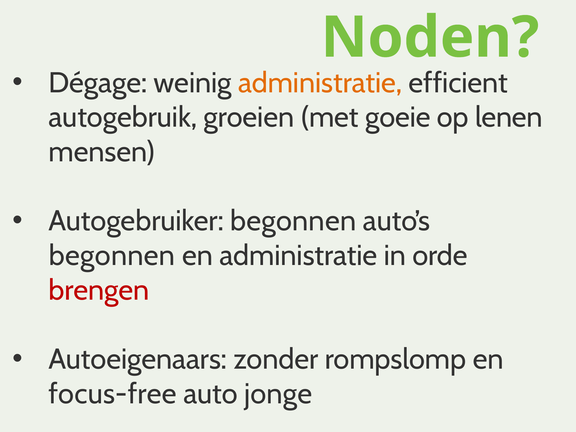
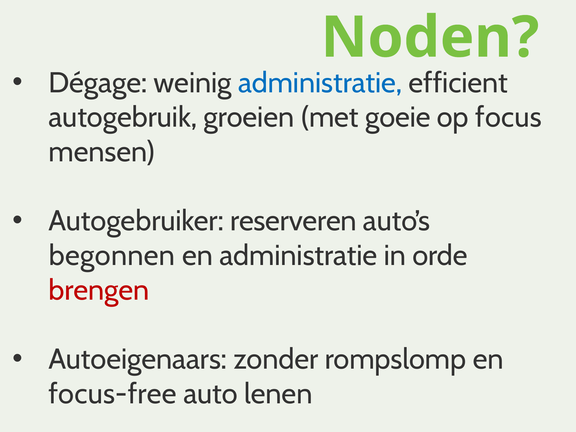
administratie colour: orange -> blue (320, 83)
lenen: lenen -> focus (509, 117)
Autogebruiker begonnen: begonnen -> reserveren (293, 221)
jonge: jonge -> lenen (278, 394)
